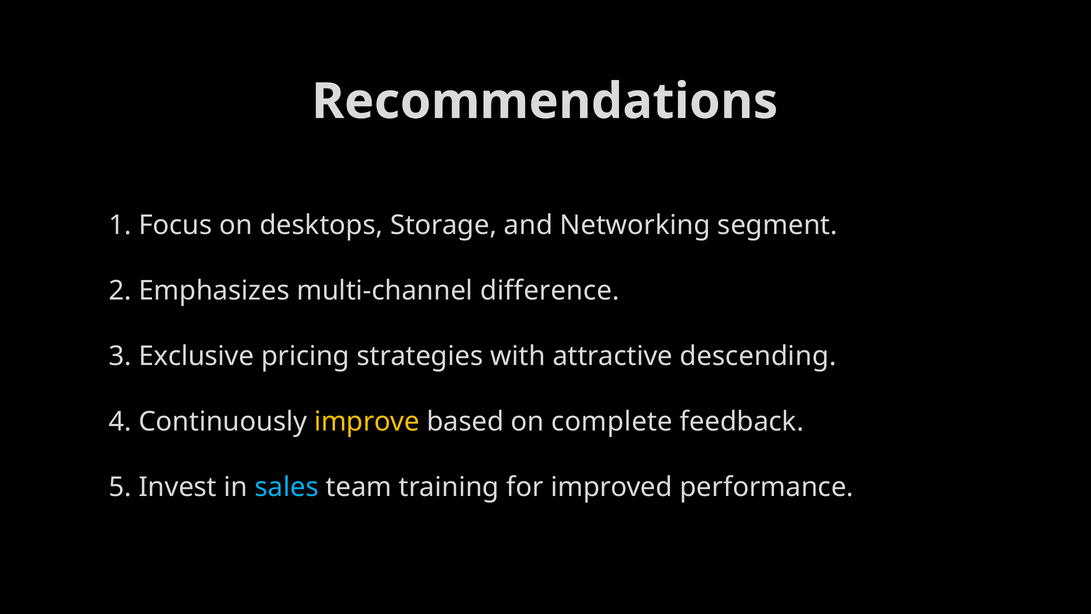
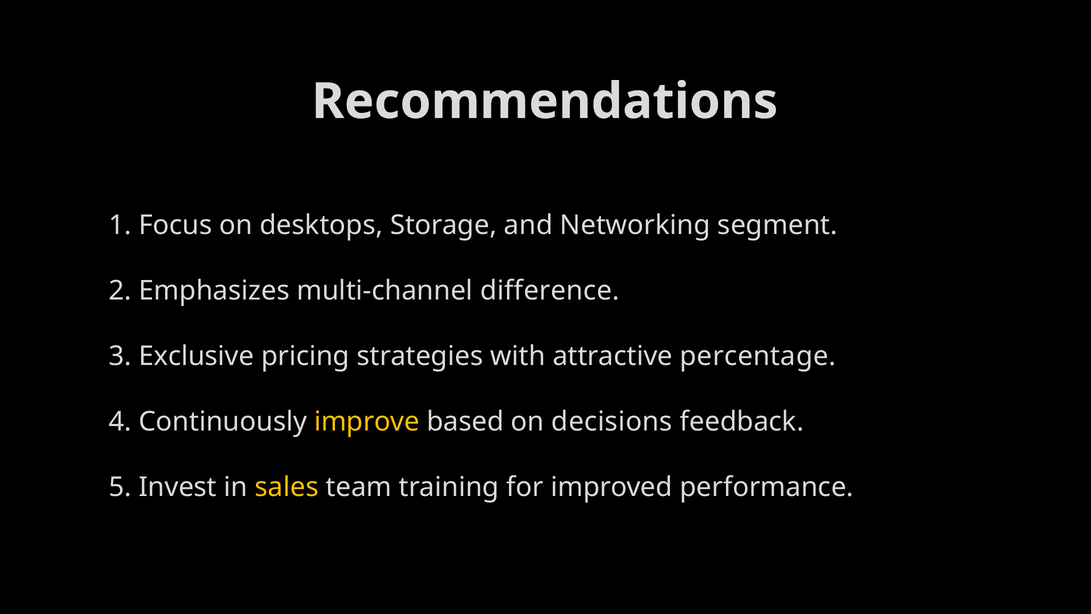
descending: descending -> percentage (758, 356)
complete: complete -> decisions (612, 422)
sales colour: light blue -> yellow (287, 487)
